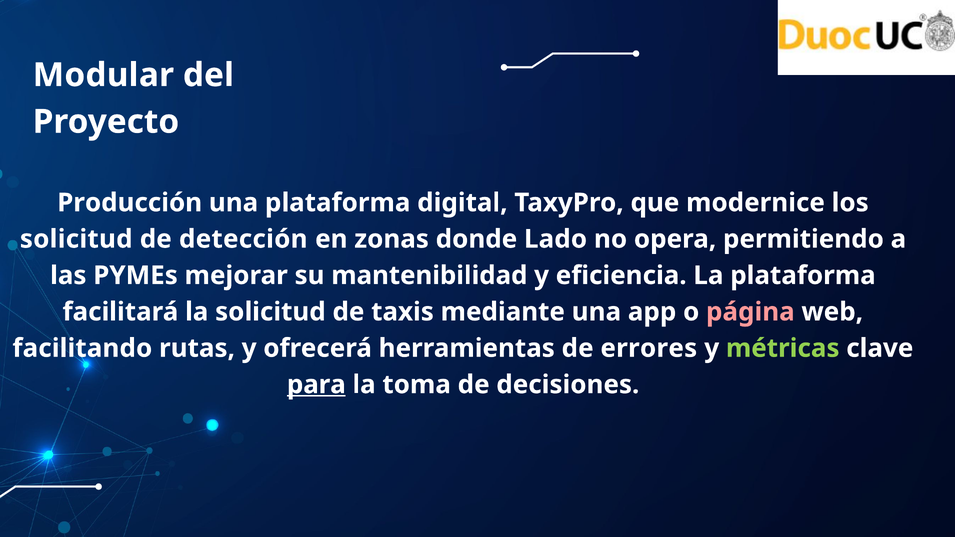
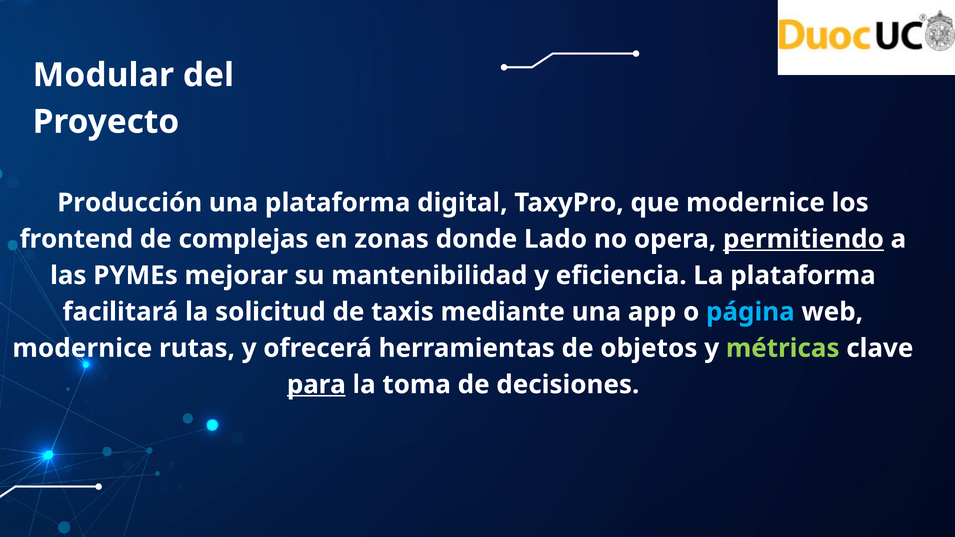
solicitud: solicitud -> frontend (76, 239)
detección: detección -> complejas (243, 239)
permitiendo underline: none -> present (803, 239)
página colour: pink -> light blue (750, 312)
facilitando: facilitando -> modernice (82, 348)
errores: errores -> objetos (649, 348)
